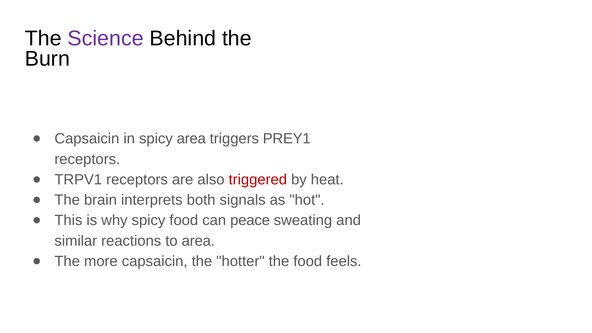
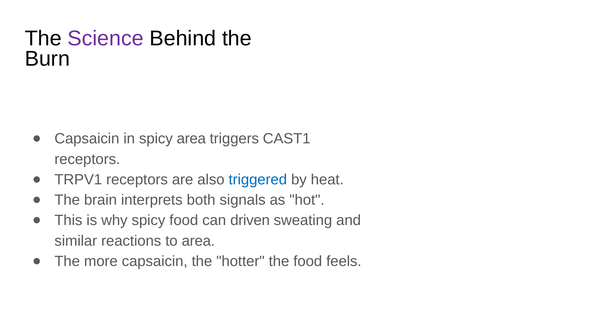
PREY1: PREY1 -> CAST1 (287, 139)
triggered colour: red -> blue (258, 180)
peace: peace -> driven (250, 220)
